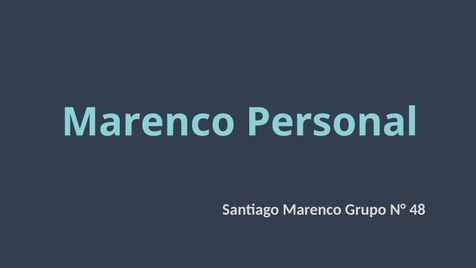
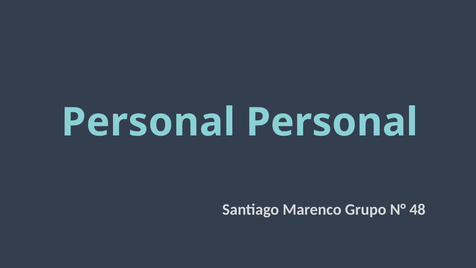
Marenco: Marenco -> Personal (148, 122)
